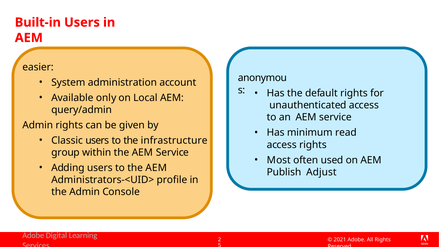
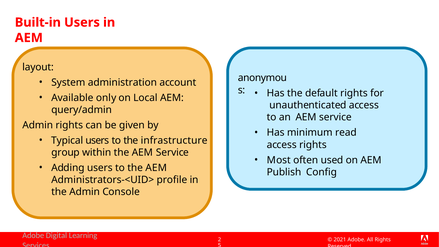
easier: easier -> layout (38, 67)
Classic: Classic -> Typical (67, 140)
Adjust: Adjust -> Config (321, 172)
